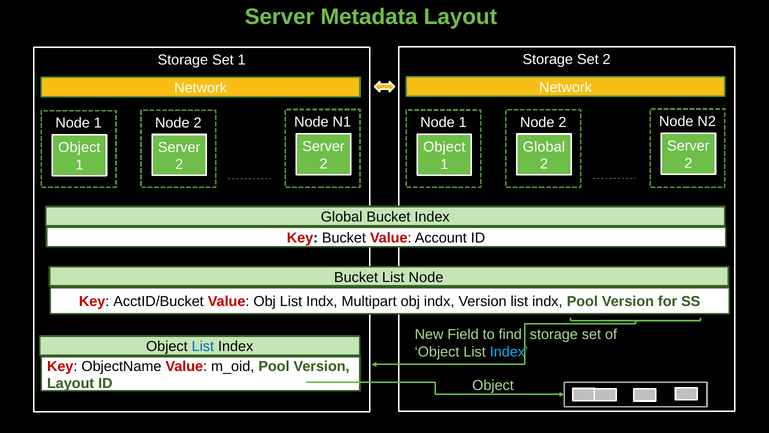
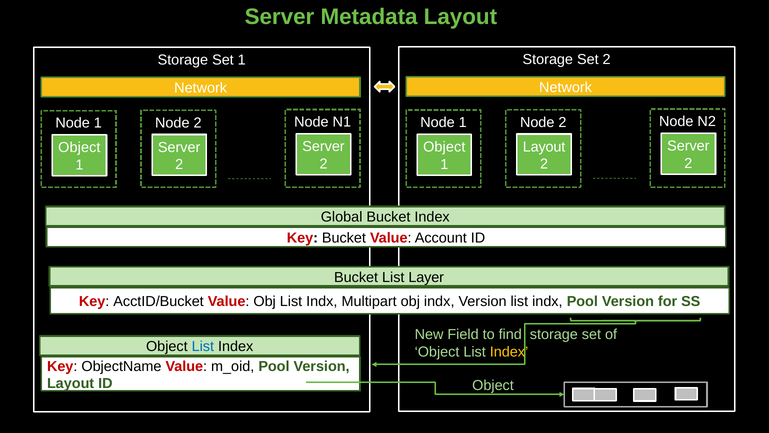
Global: Global -> Layout (544, 147)
List Node: Node -> Layer (426, 277)
Index colour: light blue -> yellow (509, 352)
